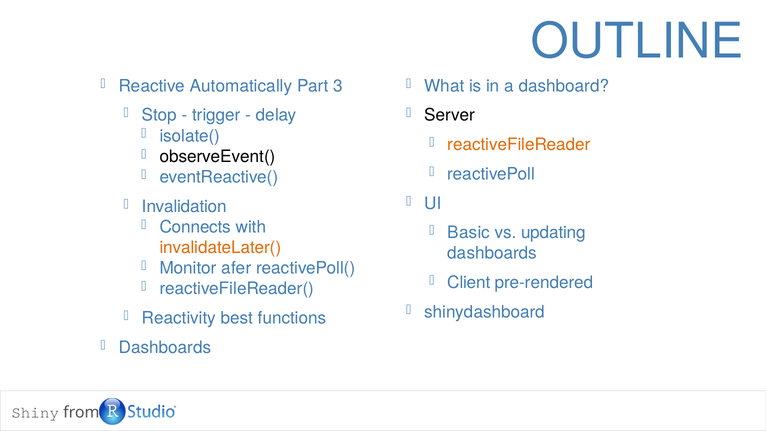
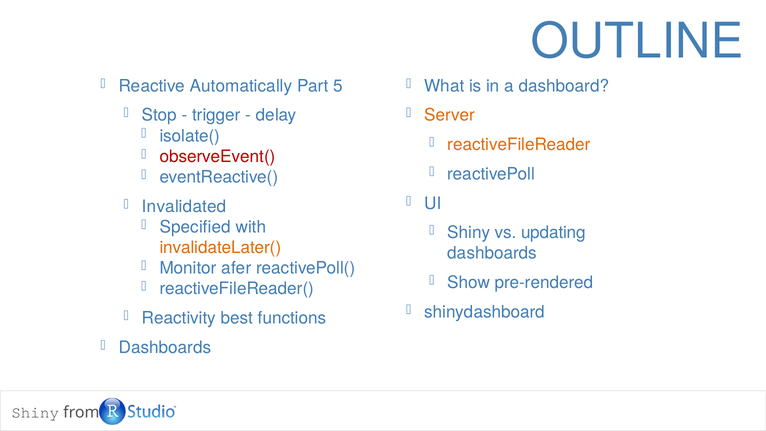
3: 3 -> 5 (338, 86)
Server colour: black -> orange (450, 115)
observeEvent( colour: black -> red (218, 156)
Invalidation: Invalidation -> Invalidated (184, 206)
Connects: Connects -> Specified (195, 227)
Basic: Basic -> Shiny (469, 233)
Client: Client -> Show (469, 283)
